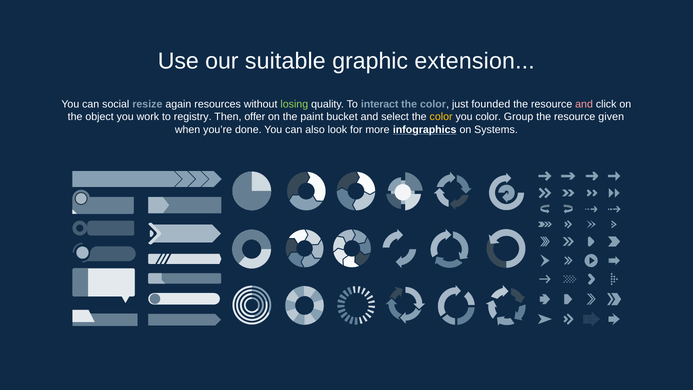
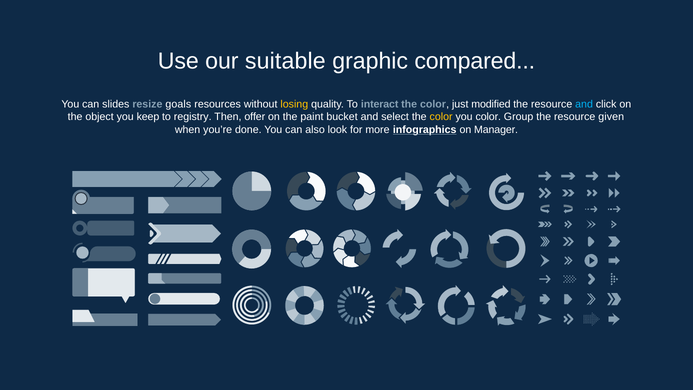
extension: extension -> compared (475, 61)
social: social -> slides (116, 104)
again: again -> goals (178, 104)
losing colour: light green -> yellow (294, 104)
founded: founded -> modified (491, 104)
and colour: pink -> light blue (584, 104)
work: work -> keep (148, 117)
Systems: Systems -> Manager (496, 129)
